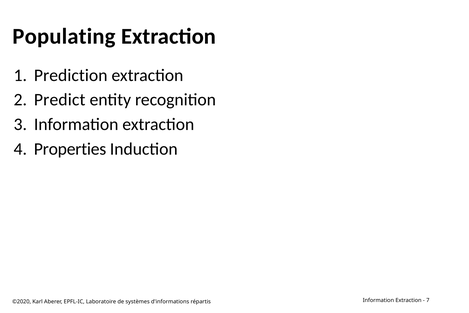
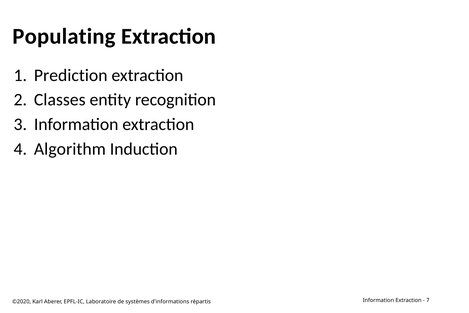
Predict: Predict -> Classes (60, 100)
Properties: Properties -> Algorithm (70, 149)
